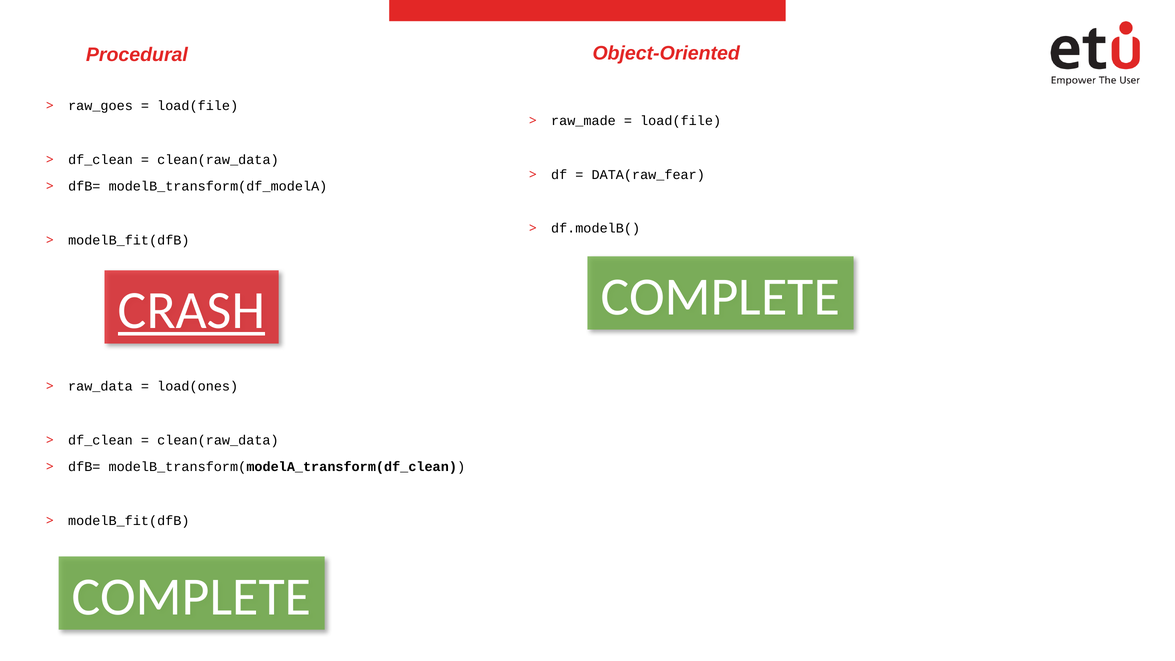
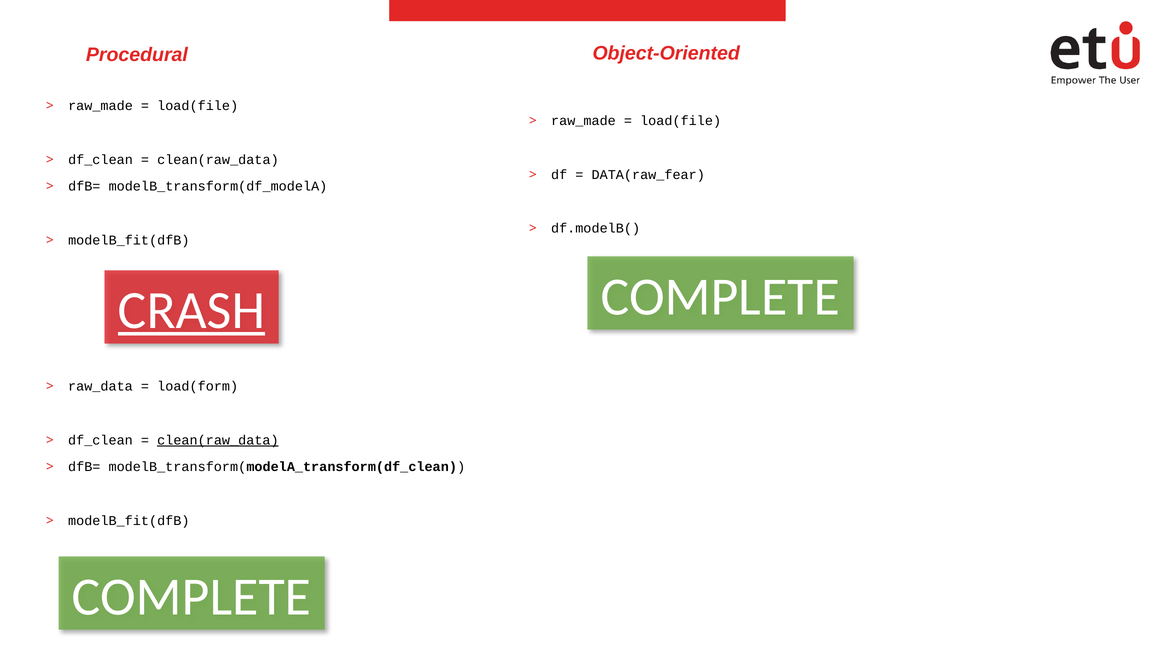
raw_goes: raw_goes -> raw_made (100, 106)
load(ones: load(ones -> load(form (198, 386)
clean(raw_data underline: none -> present (218, 440)
